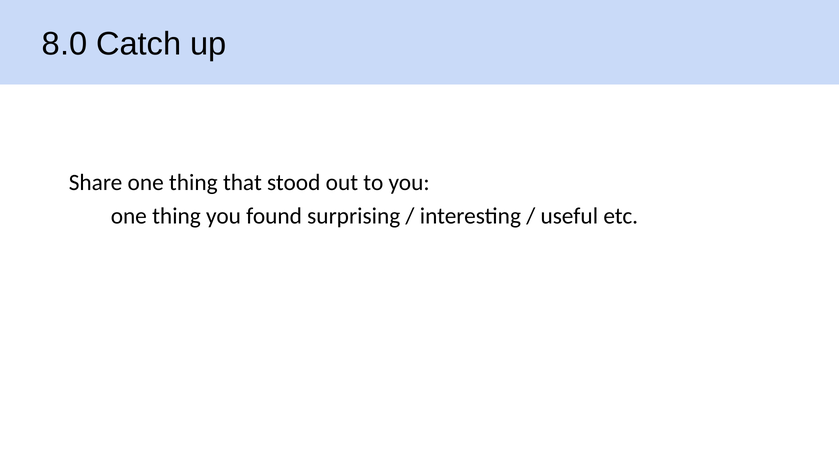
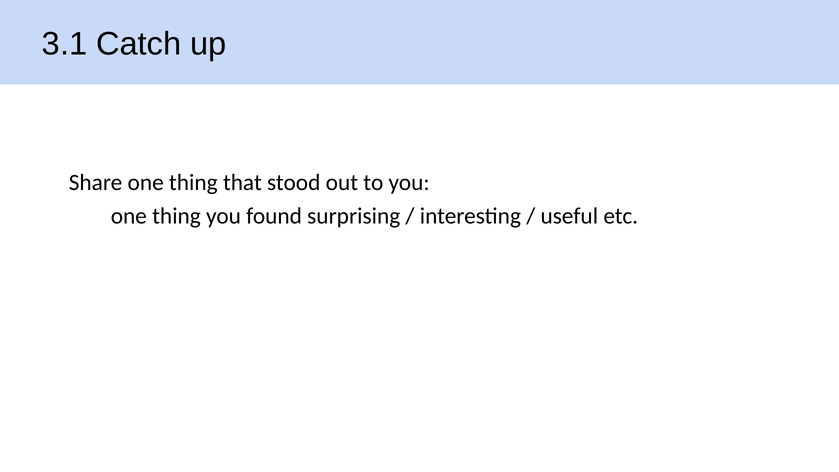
8.0: 8.0 -> 3.1 (65, 44)
